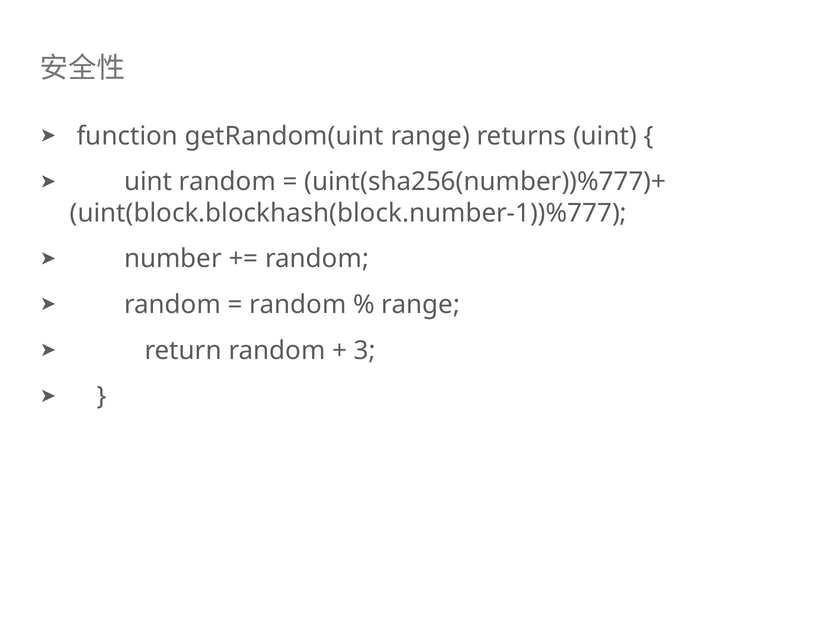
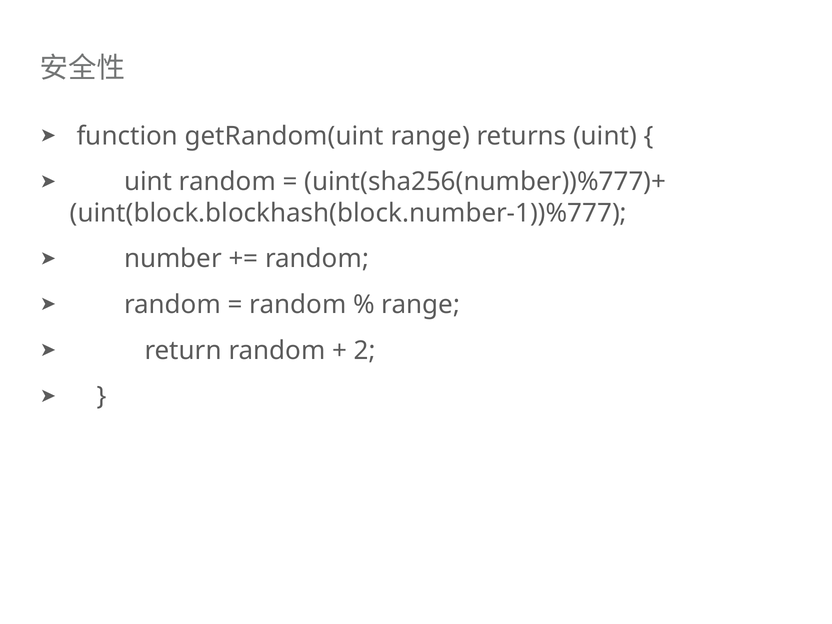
3: 3 -> 2 (365, 351)
